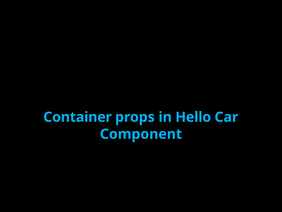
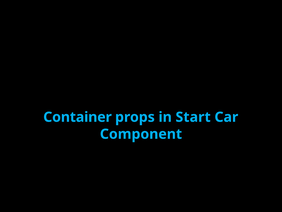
Hello: Hello -> Start (193, 117)
